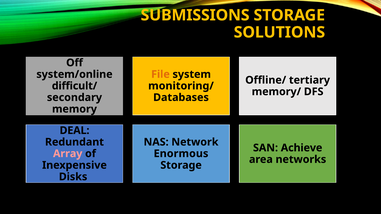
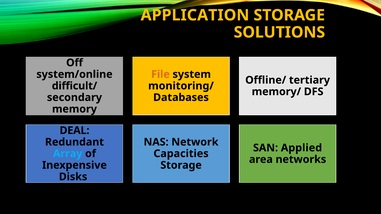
SUBMISSIONS: SUBMISSIONS -> APPLICATION (195, 15)
Achieve: Achieve -> Applied (301, 148)
Array colour: pink -> light blue (68, 154)
Enormous: Enormous -> Capacities (181, 154)
